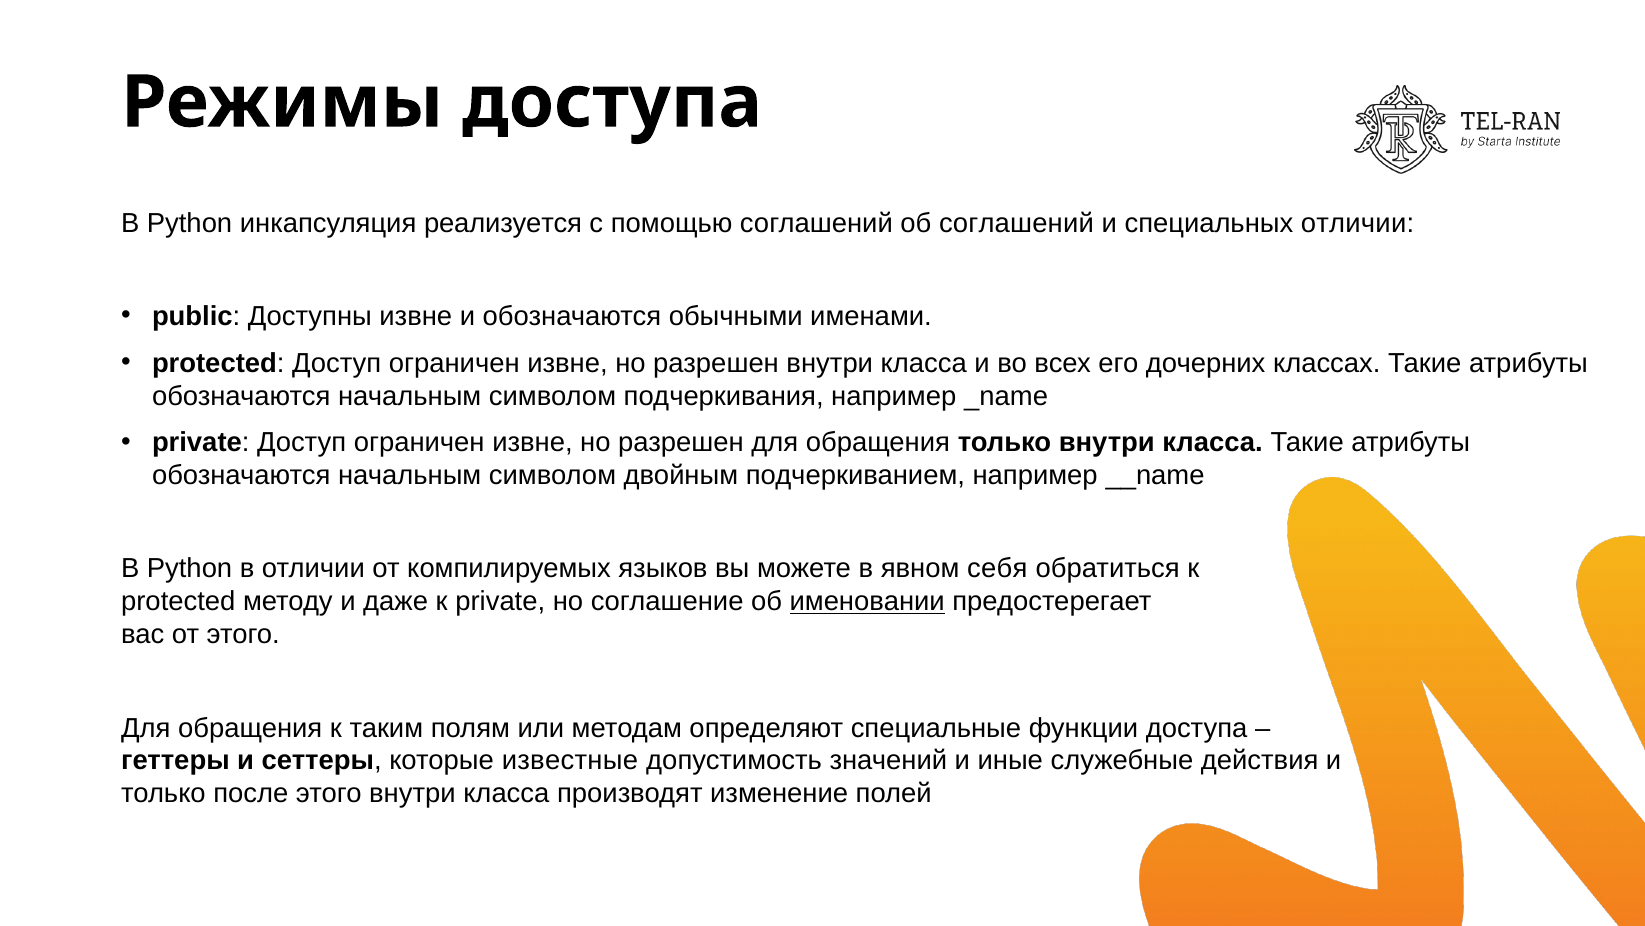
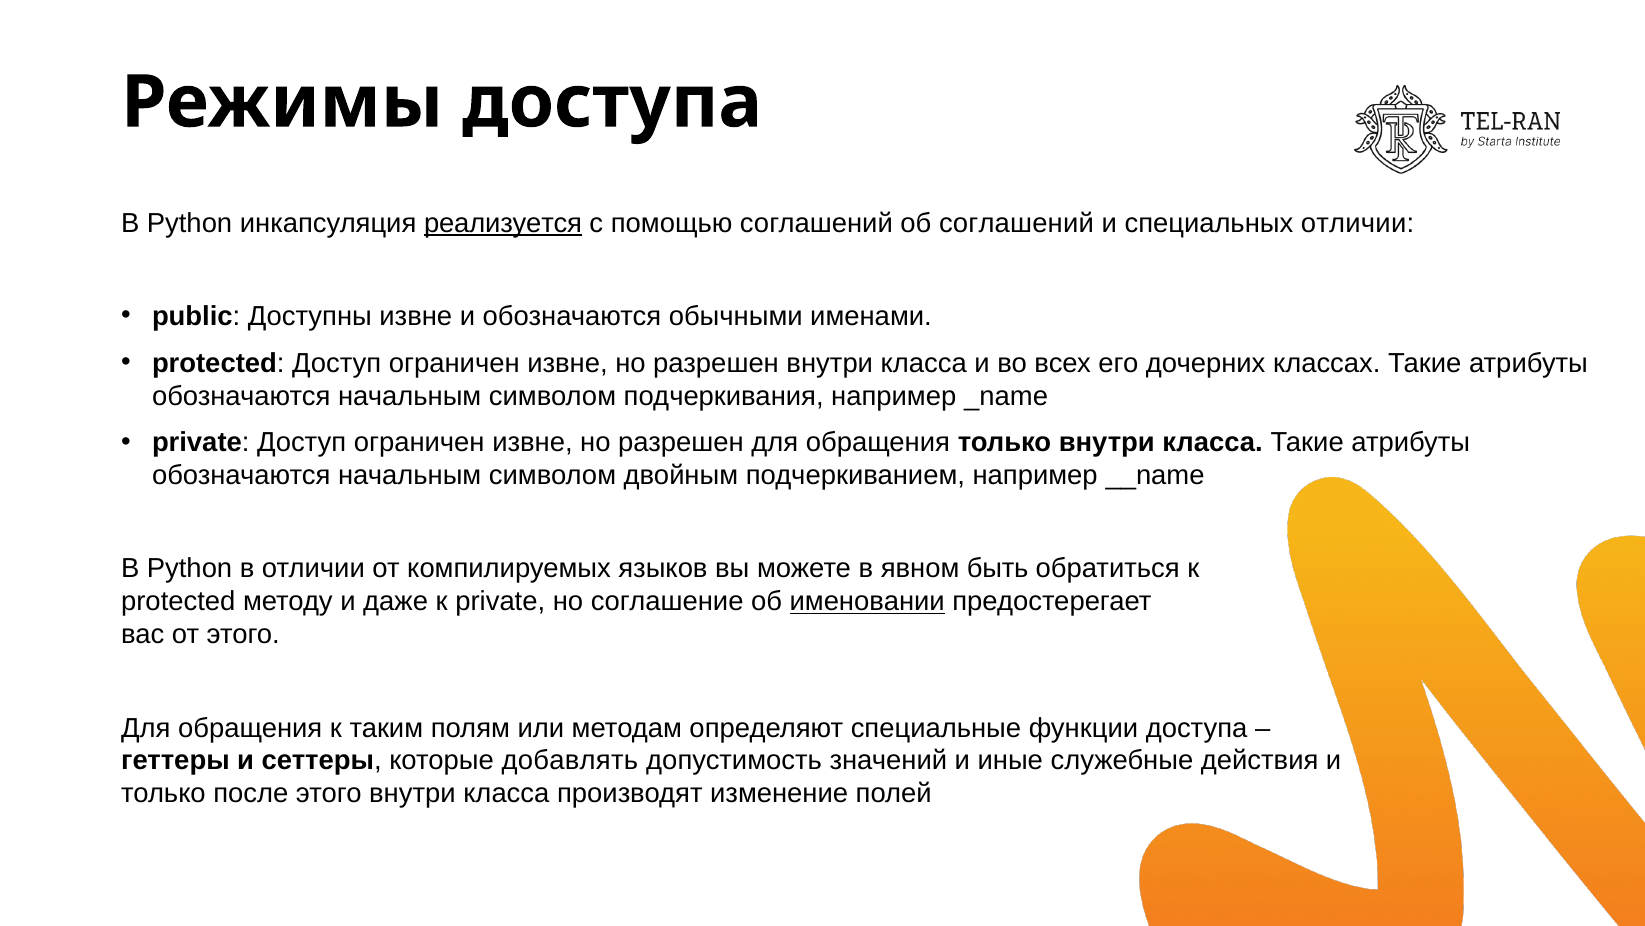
реализуется underline: none -> present (503, 223)
себя: себя -> быть (998, 568)
известные: известные -> добавлять (570, 760)
